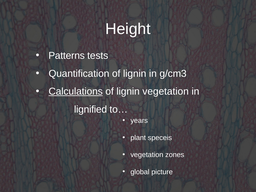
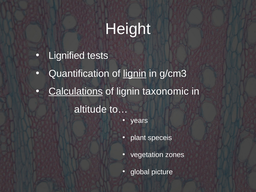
Patterns: Patterns -> Lignified (67, 56)
lignin underline: none -> present (135, 74)
lignin vegetation: vegetation -> taxonomic (166, 92)
lignified: lignified -> altitude (90, 109)
